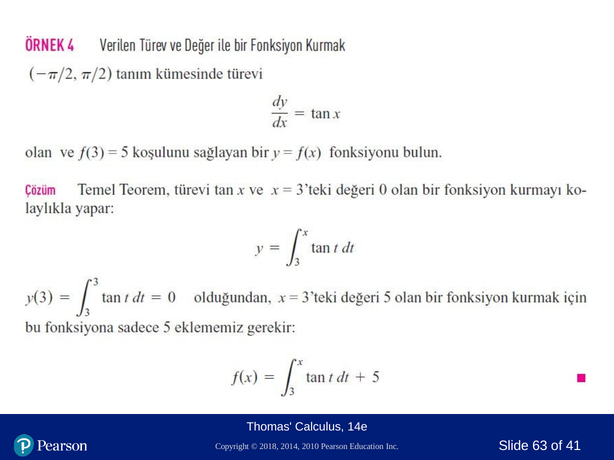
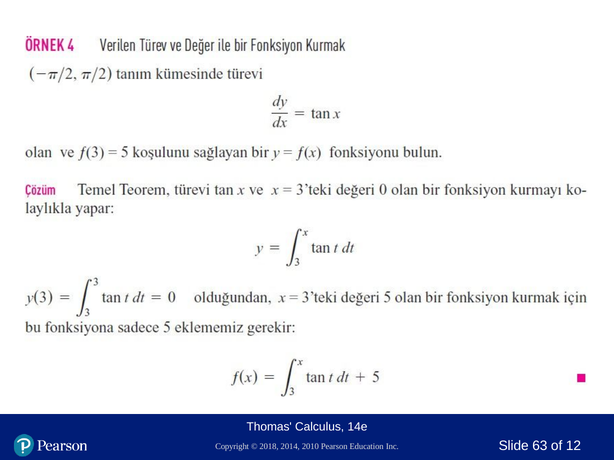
41: 41 -> 12 (574, 446)
